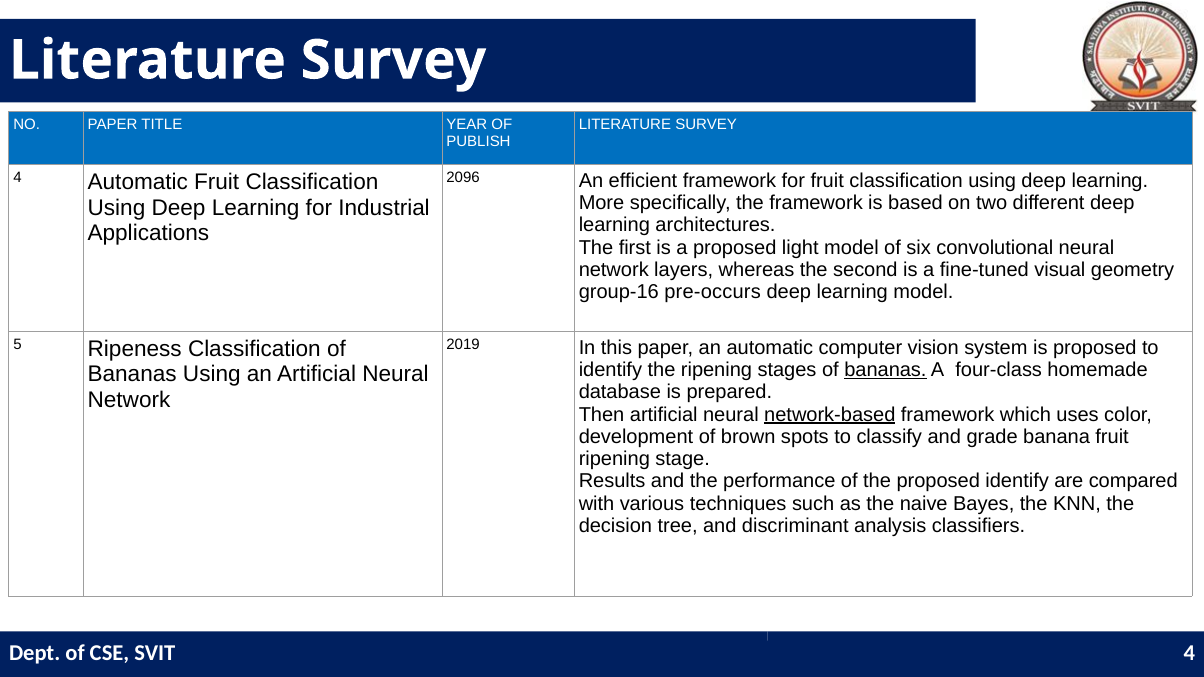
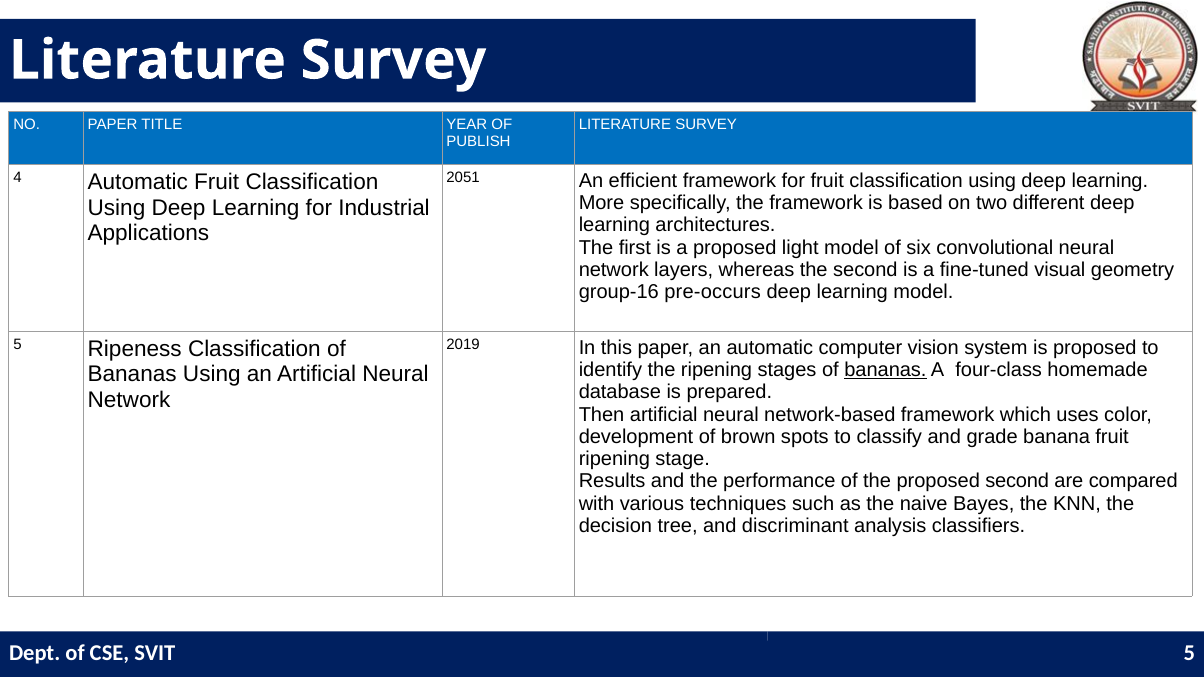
2096: 2096 -> 2051 (463, 178)
network-based underline: present -> none (830, 415)
proposed identify: identify -> second (1017, 481)
4: 4 -> 5 (1189, 653)
